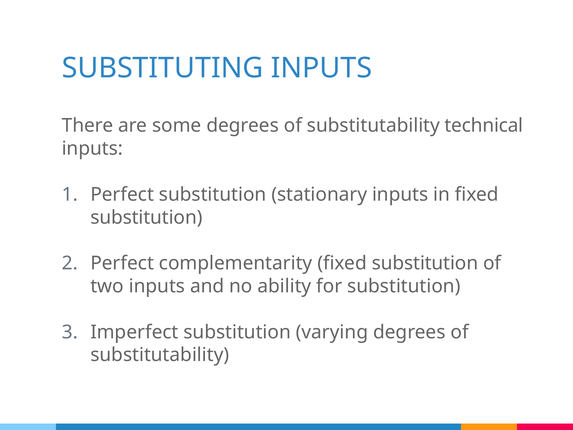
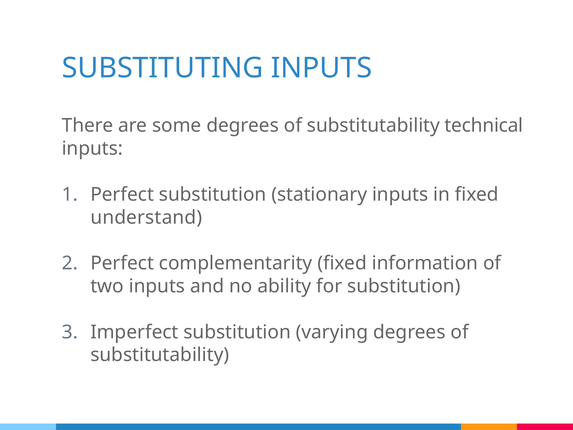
substitution: substitution -> understand (146, 217)
complementarity fixed substitution: substitution -> information (425, 263)
